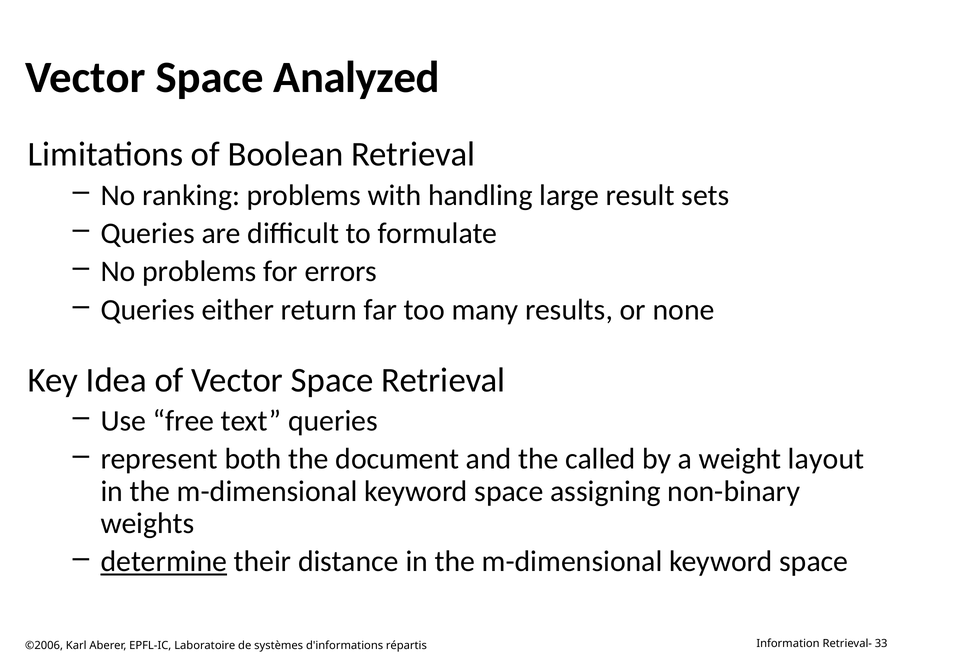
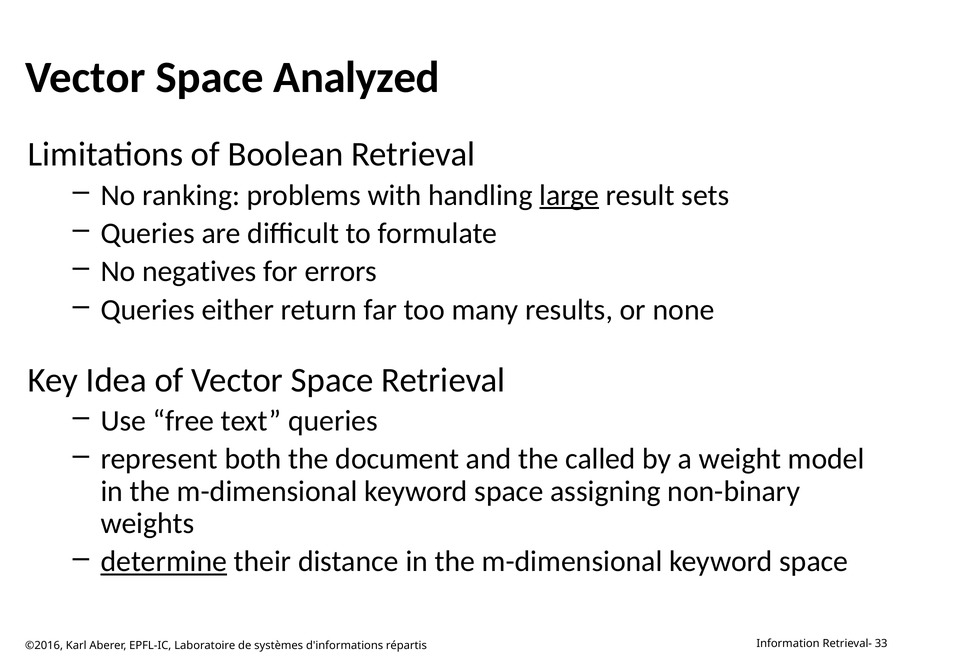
large underline: none -> present (569, 195)
No problems: problems -> negatives (199, 271)
layout: layout -> model (826, 459)
©2006: ©2006 -> ©2016 (44, 646)
